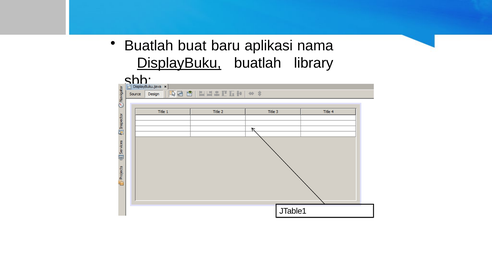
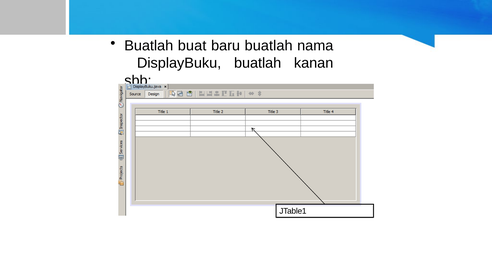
baru aplikasi: aplikasi -> buatlah (269, 46)
DisplayBuku underline: present -> none (179, 63)
library: library -> kanan (314, 63)
